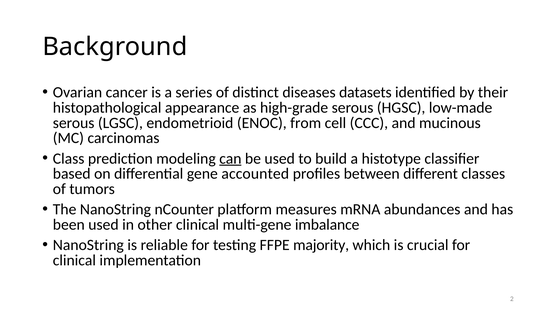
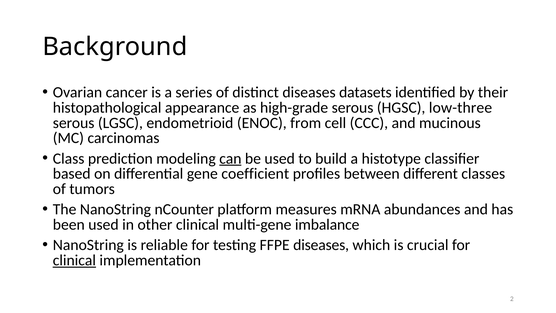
low-made: low-made -> low-three (461, 108)
accounted: accounted -> coefficient (255, 174)
FFPE majority: majority -> diseases (321, 245)
clinical underline: none -> present (74, 260)
